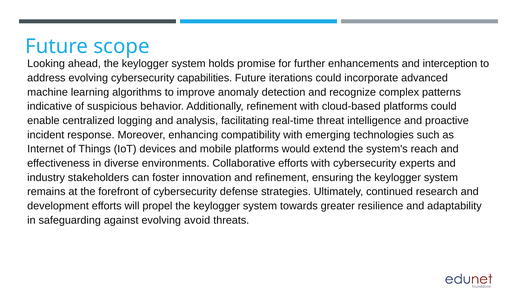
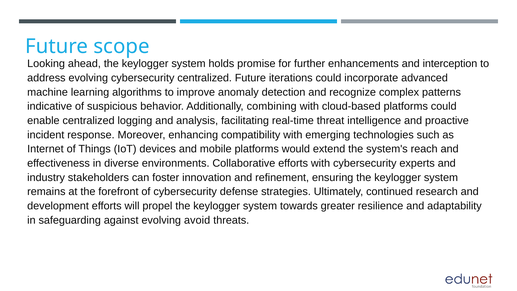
cybersecurity capabilities: capabilities -> centralized (205, 78)
Additionally refinement: refinement -> combining (272, 106)
